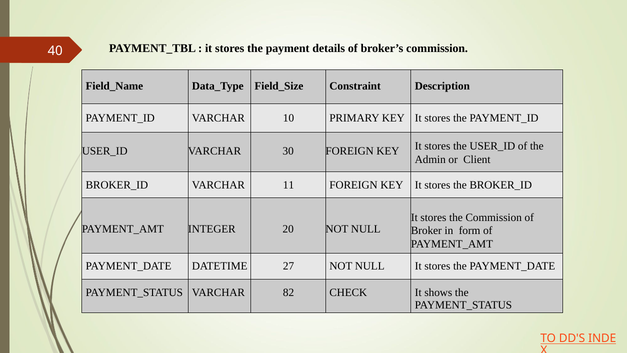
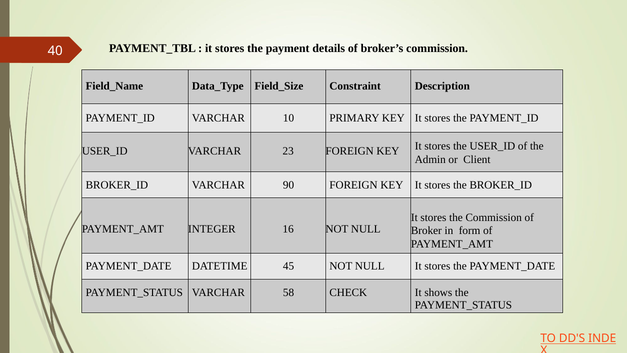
30: 30 -> 23 (288, 151)
11: 11 -> 90 (289, 185)
20: 20 -> 16 (288, 229)
27: 27 -> 45 (289, 266)
82: 82 -> 58 (289, 292)
